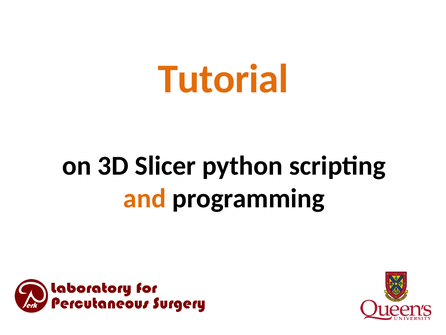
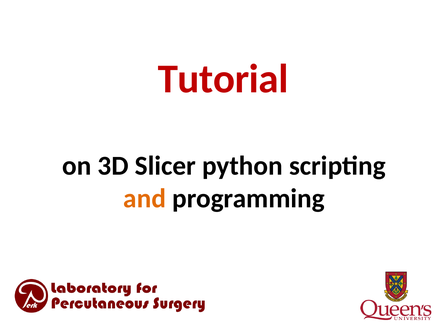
Tutorial colour: orange -> red (223, 79)
